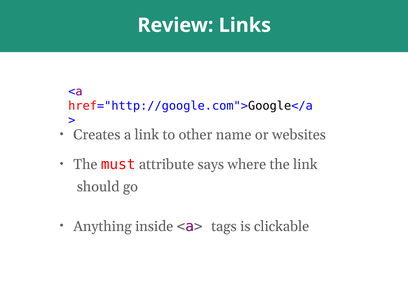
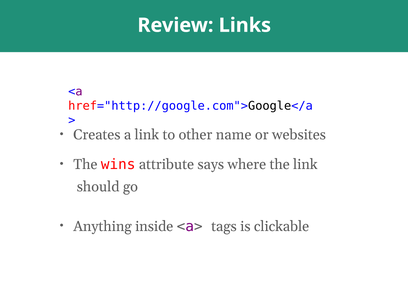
must: must -> wins (118, 165)
